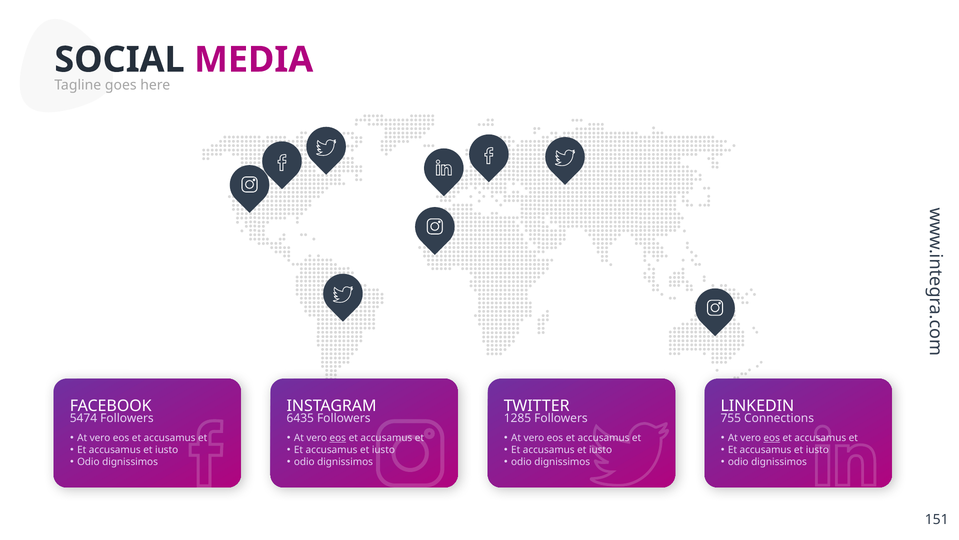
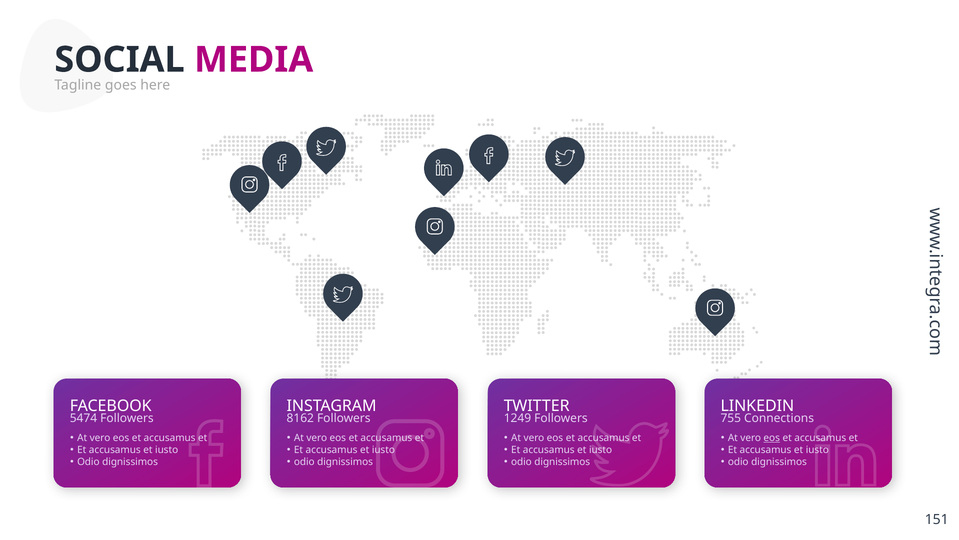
6435: 6435 -> 8162 (300, 418)
1285: 1285 -> 1249 (517, 418)
eos underline: present -> none (338, 438)
